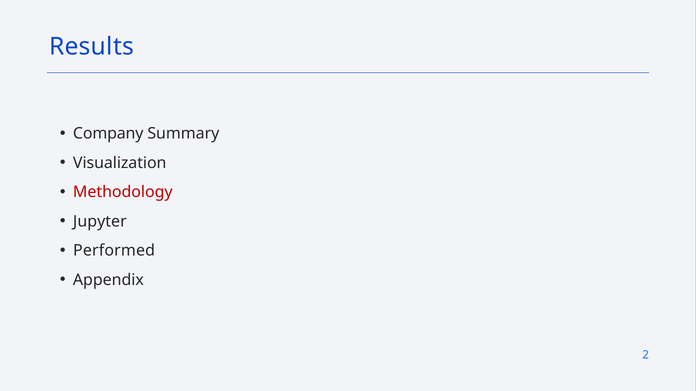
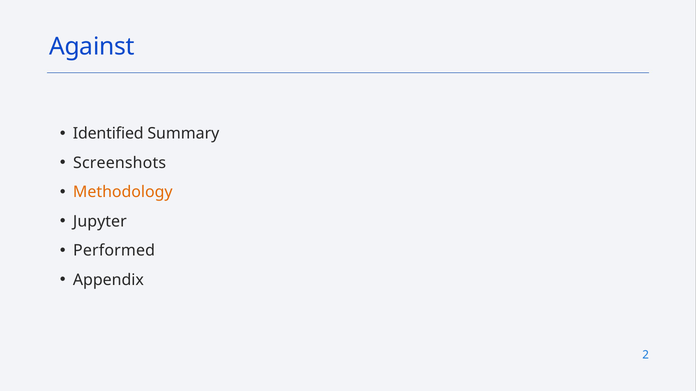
Results: Results -> Against (92, 46)
Company: Company -> Identified (108, 134)
Visualization: Visualization -> Screenshots (120, 163)
Methodology colour: red -> orange (123, 192)
